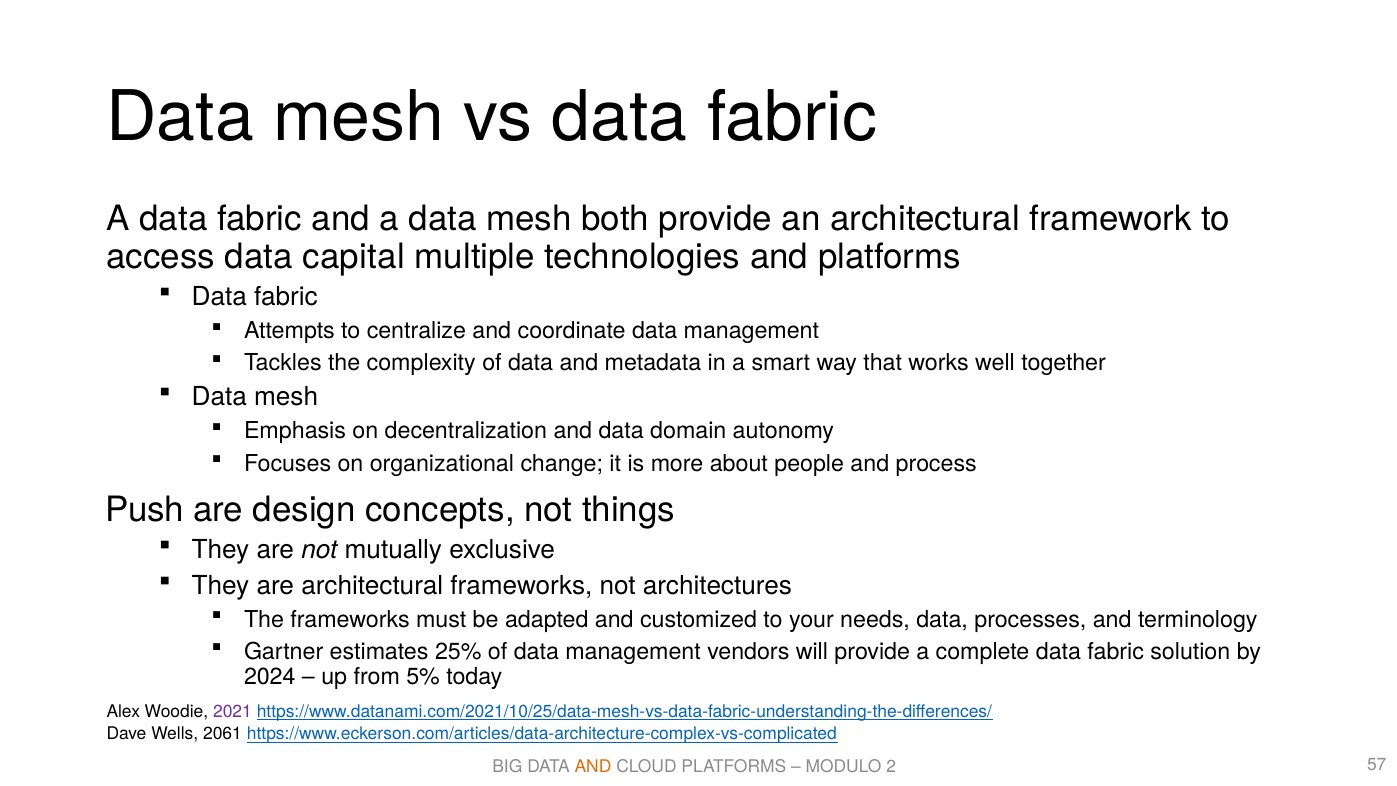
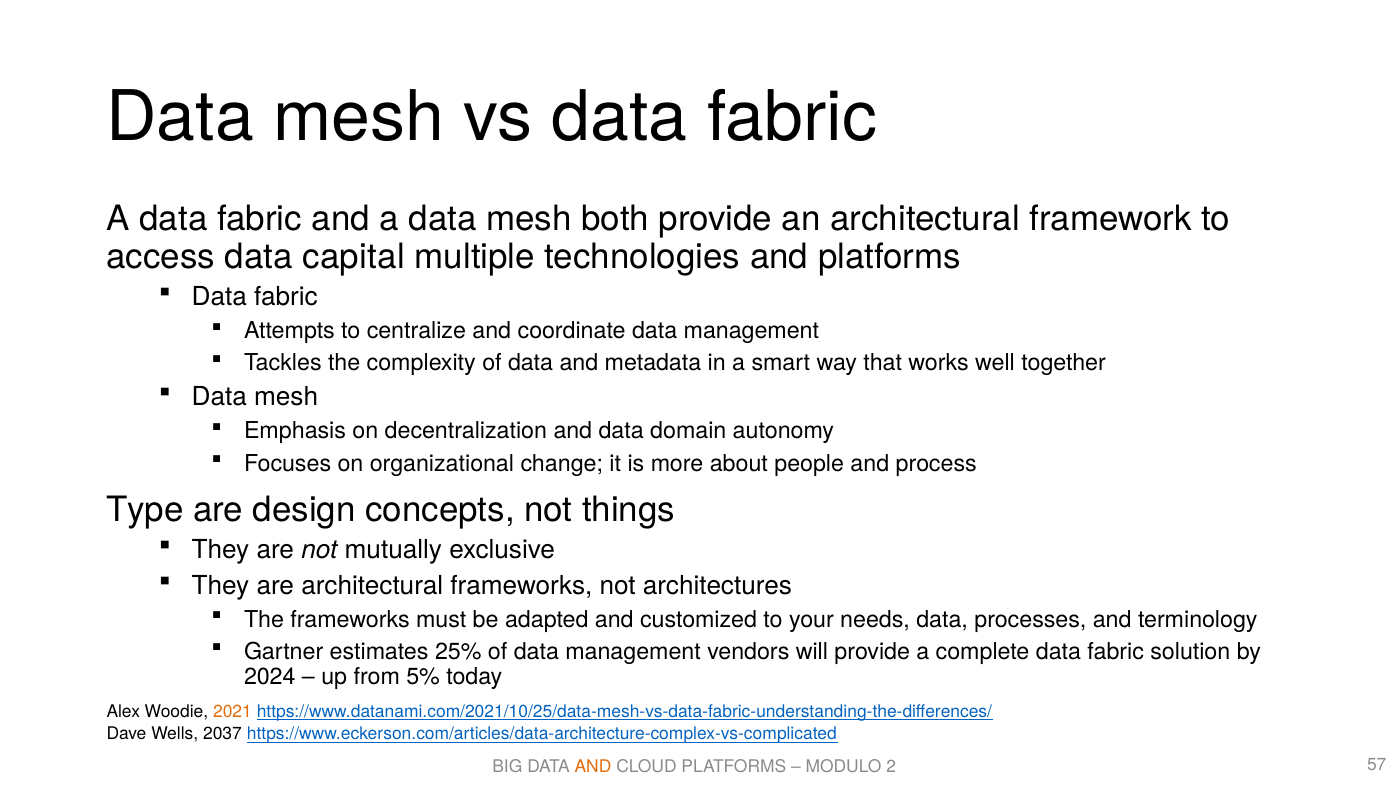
Push: Push -> Type (145, 509)
2021 colour: purple -> orange (232, 711)
2061: 2061 -> 2037 (222, 734)
